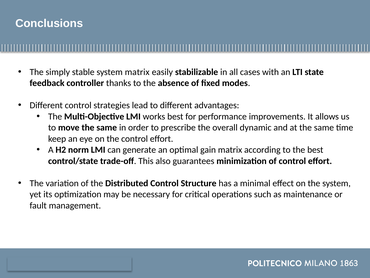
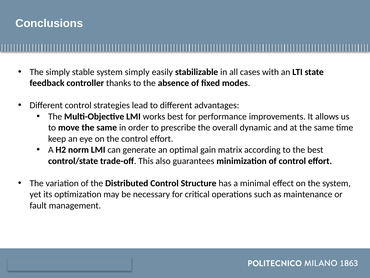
system matrix: matrix -> simply (137, 72)
